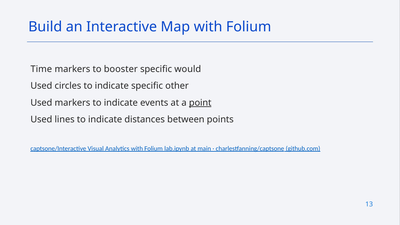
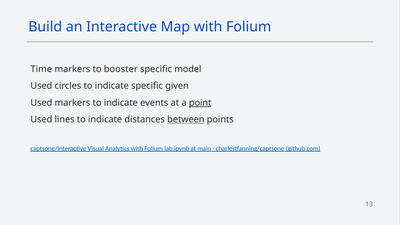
would: would -> model (188, 69)
other: other -> given (177, 86)
between underline: none -> present (186, 120)
